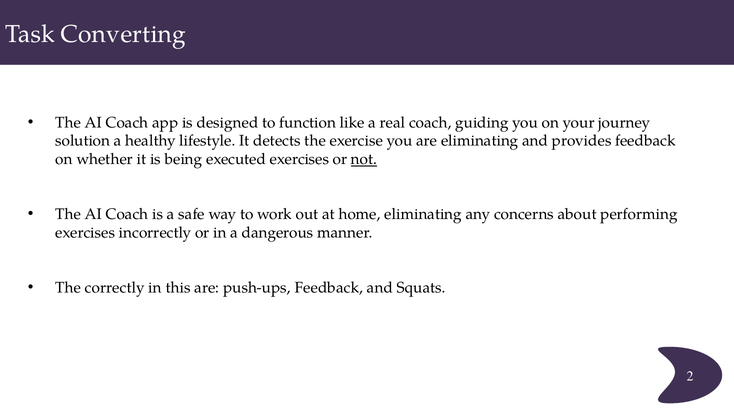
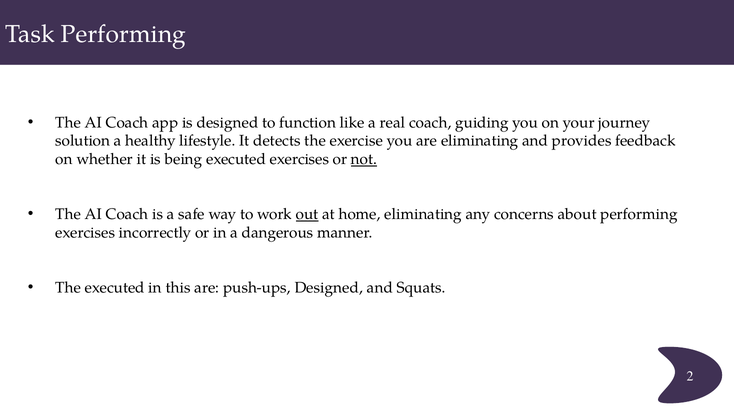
Task Converting: Converting -> Performing (123, 34)
out underline: none -> present (307, 214)
The correctly: correctly -> executed (115, 288)
push-ups Feedback: Feedback -> Designed (329, 288)
